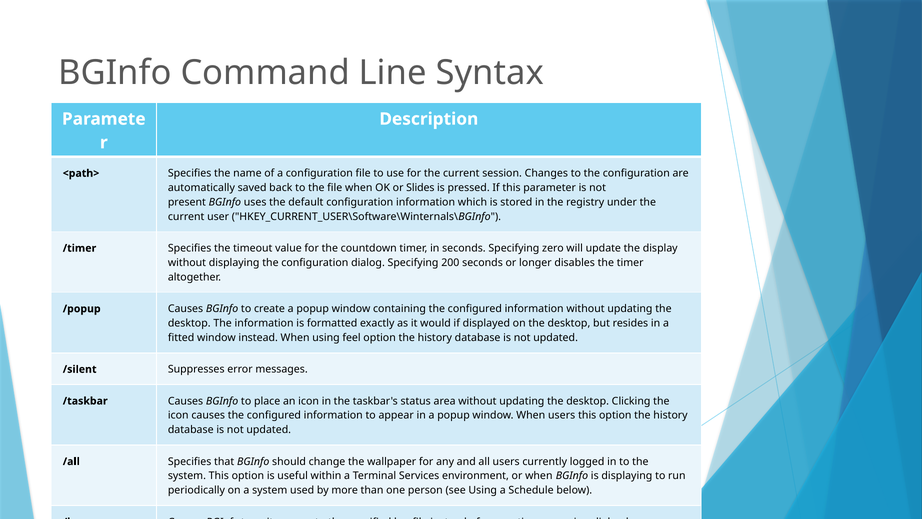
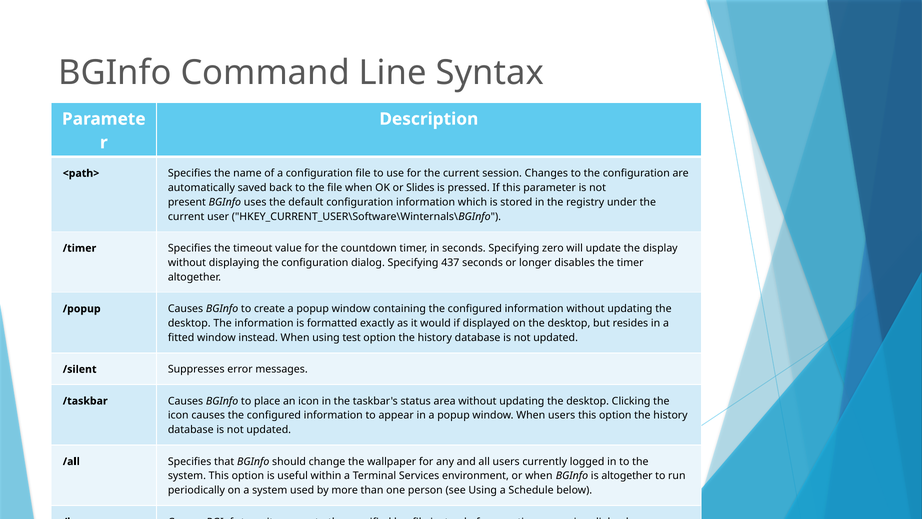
200: 200 -> 437 (450, 262)
feel: feel -> test (352, 337)
is displaying: displaying -> altogether (627, 476)
